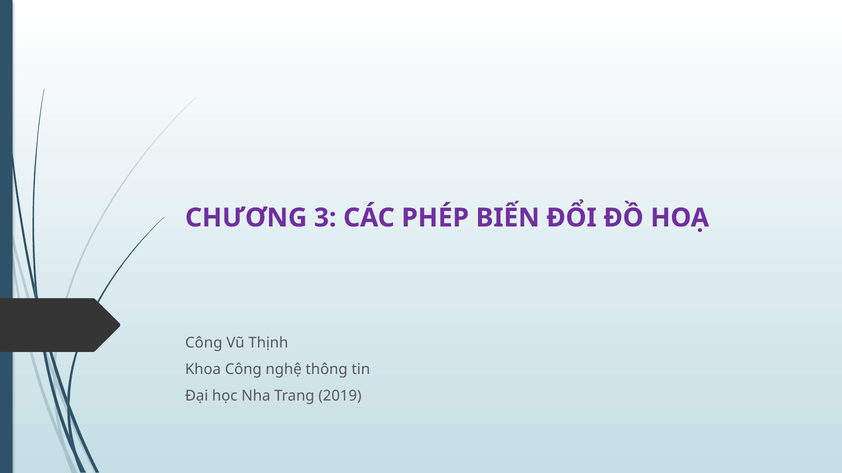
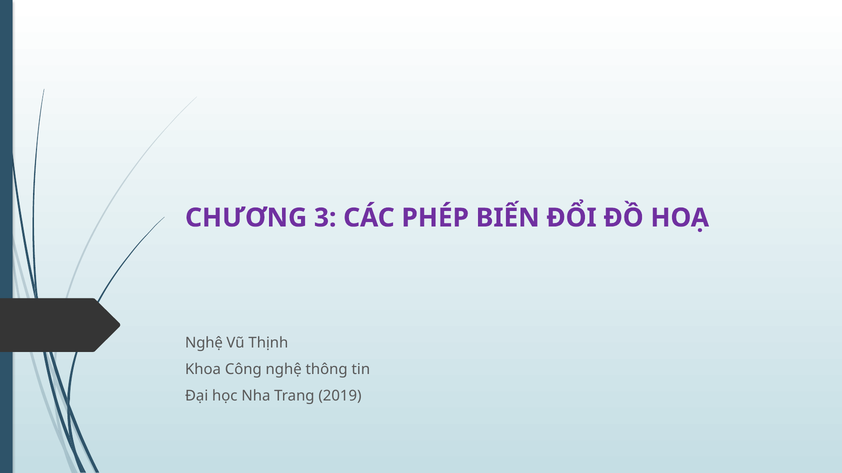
Công: Công -> Nghệ (204, 343)
